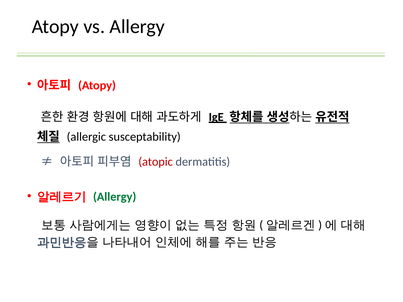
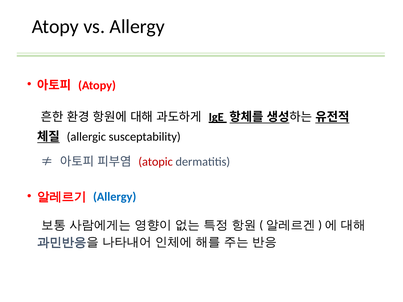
Allergy colour: green -> blue (115, 197)
